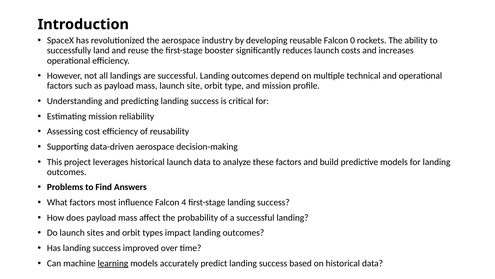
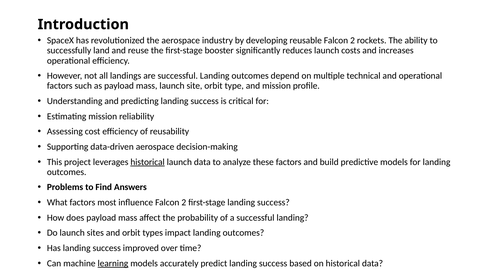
reusable Falcon 0: 0 -> 2 (353, 40)
historical underline: none -> present (148, 162)
influence Falcon 4: 4 -> 2 (184, 202)
